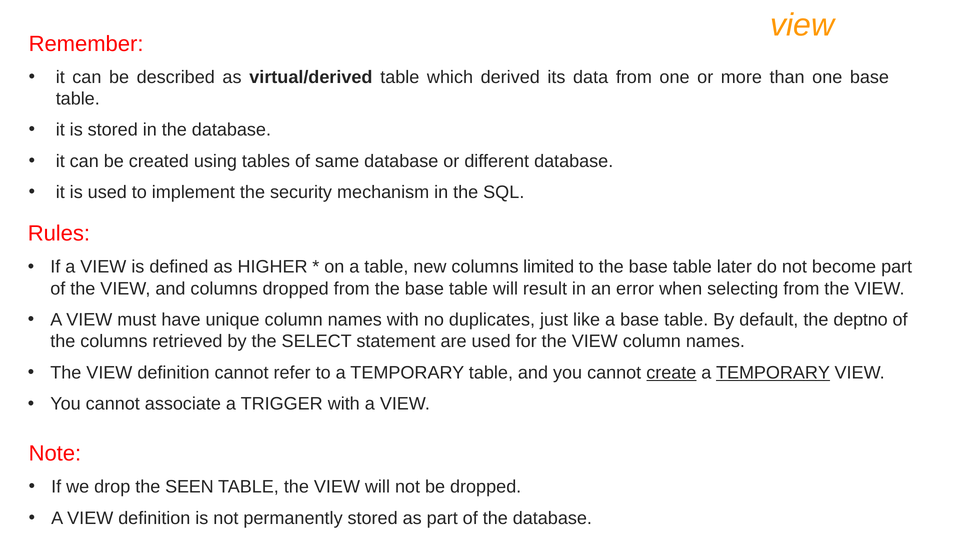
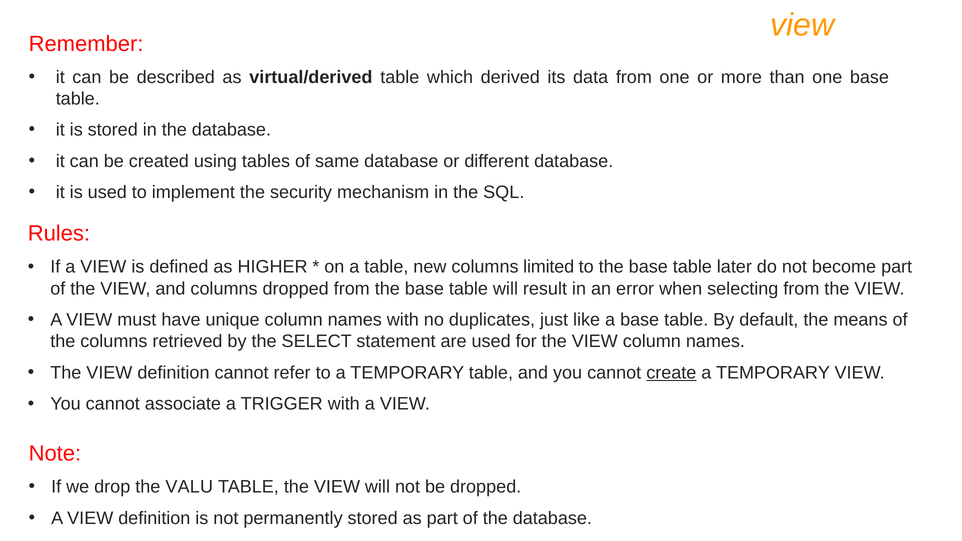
deptno: deptno -> means (860, 320)
TEMPORARY underline: present -> none (773, 373)
SEEN: SEEN -> VALU (189, 487)
